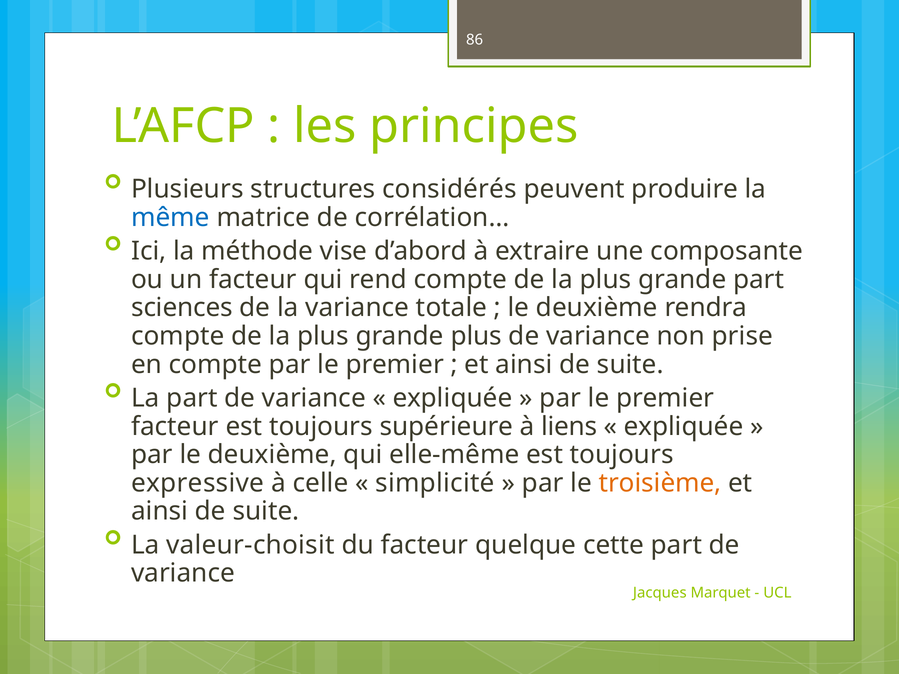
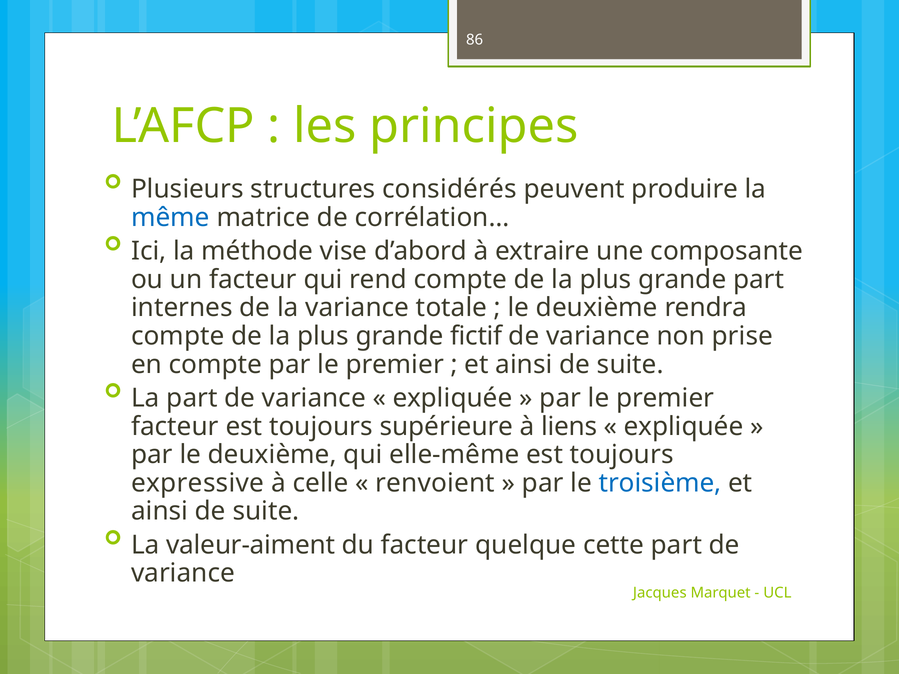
sciences: sciences -> internes (182, 308)
grande plus: plus -> fictif (476, 336)
simplicité: simplicité -> renvoient (435, 483)
troisième colour: orange -> blue (660, 483)
valeur-choisit: valeur-choisit -> valeur-aiment (251, 545)
